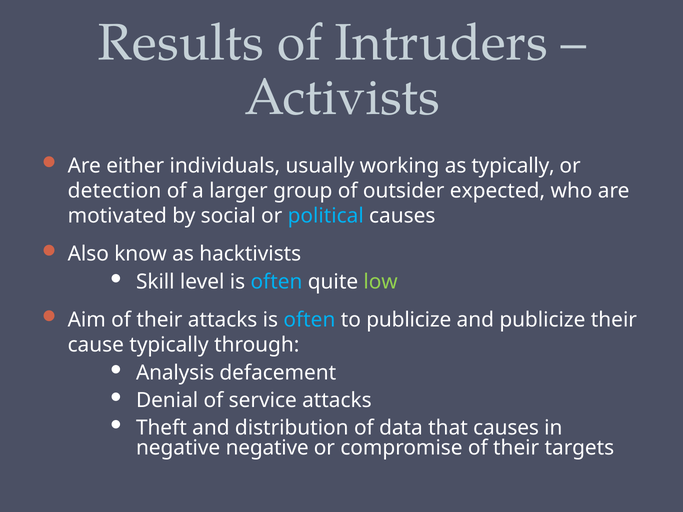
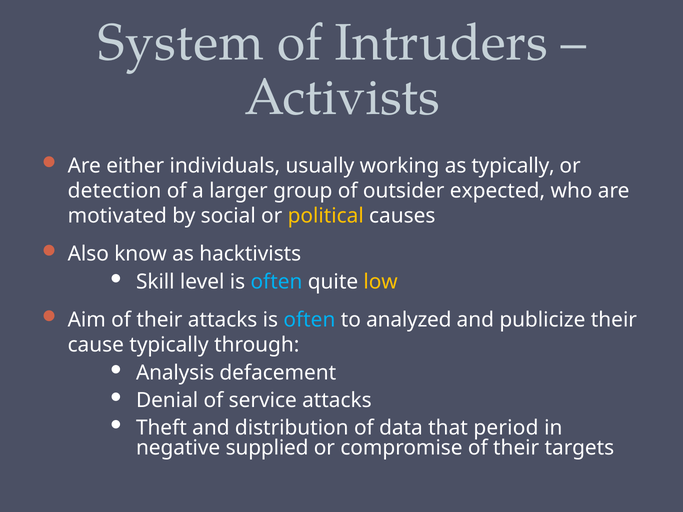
Results: Results -> System (181, 43)
political colour: light blue -> yellow (326, 216)
low colour: light green -> yellow (381, 282)
to publicize: publicize -> analyzed (409, 320)
that causes: causes -> period (506, 428)
negative negative: negative -> supplied (267, 448)
